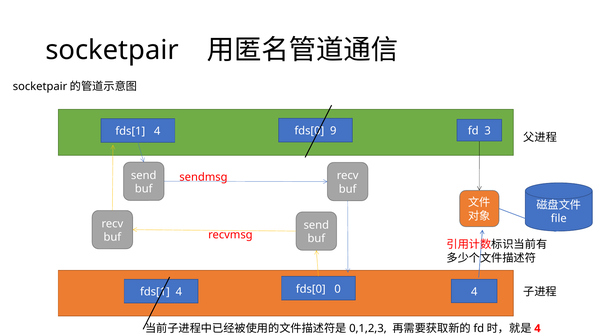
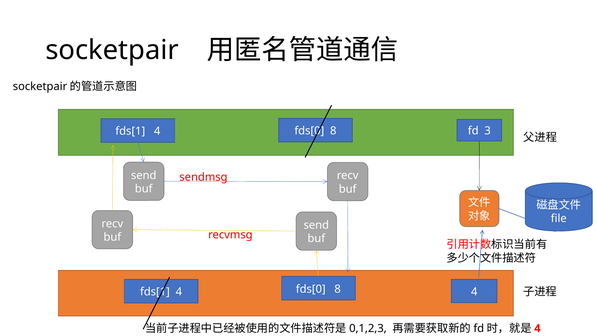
9: 9 -> 8 (333, 131)
0: 0 -> 8 (338, 289)
